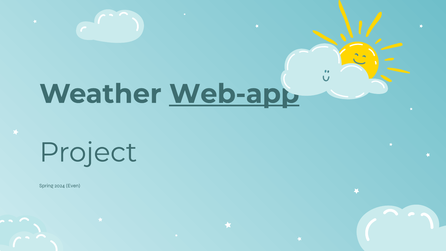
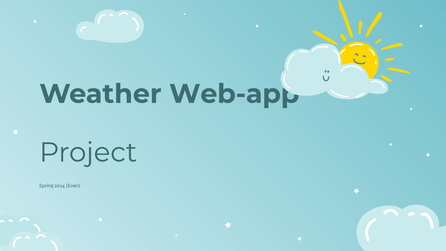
Web-app underline: present -> none (234, 94)
